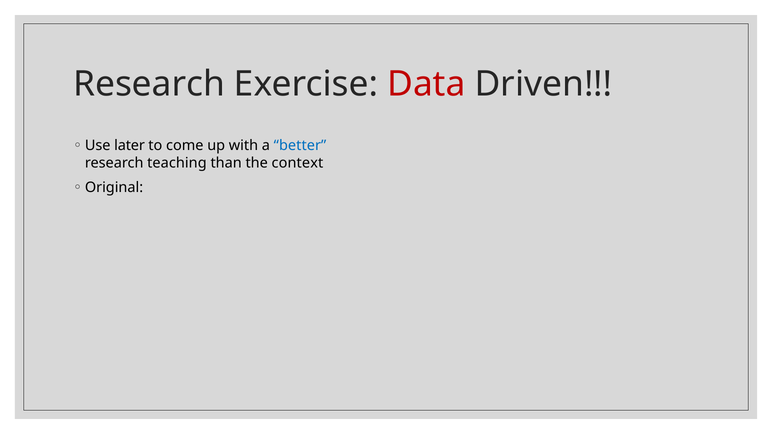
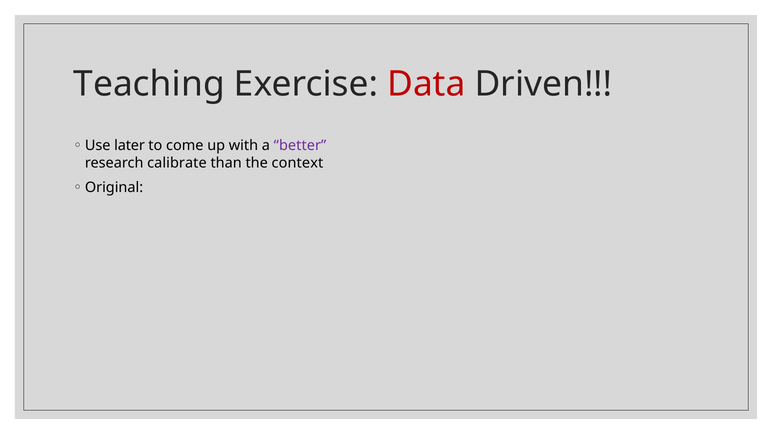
Research: Research -> Teaching (149, 84)
better colour: blue -> purple (300, 146)
teaching: teaching -> calibrate (177, 163)
